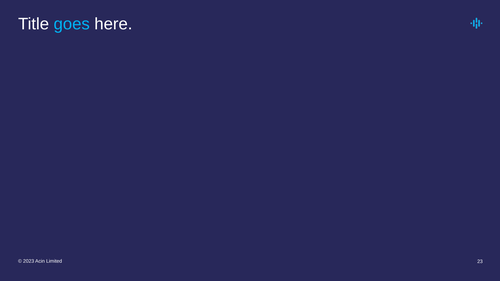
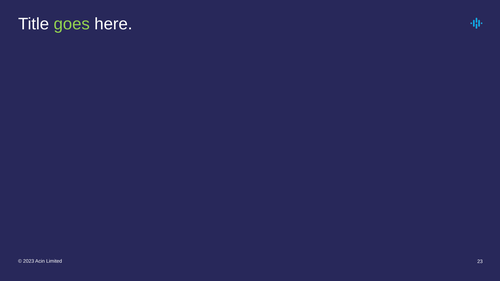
goes colour: light blue -> light green (72, 24)
